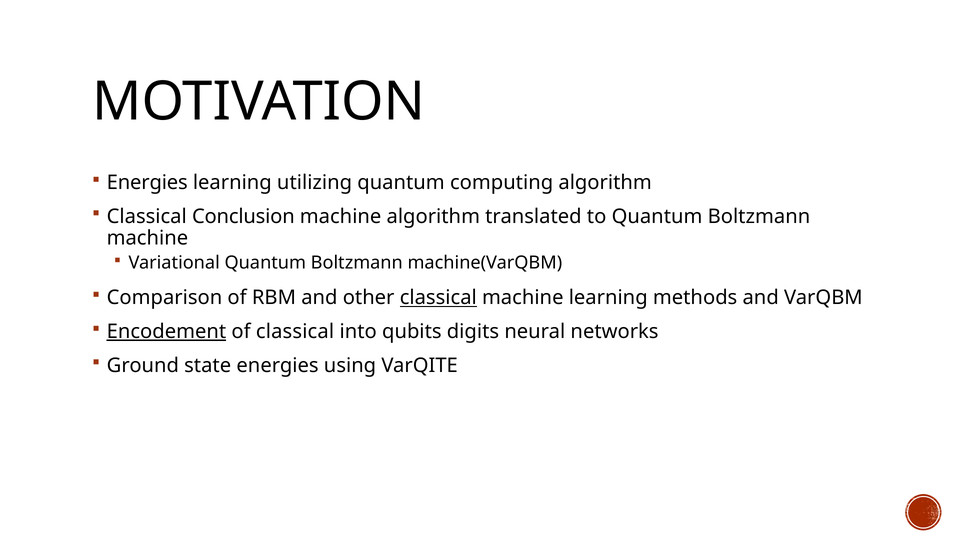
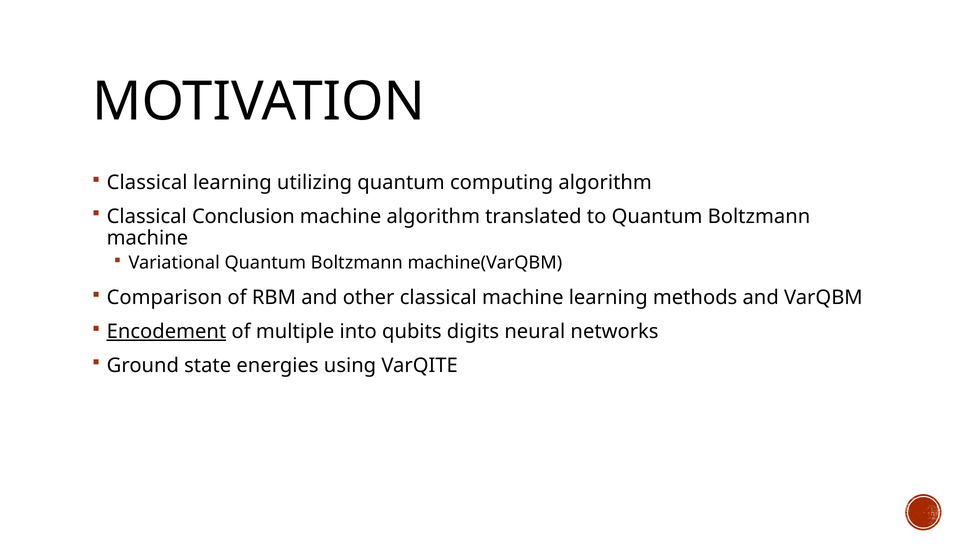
Energies: Energies -> Classical (147, 183)
classical underline: present -> none (438, 298)
of classical: classical -> multiple (295, 332)
